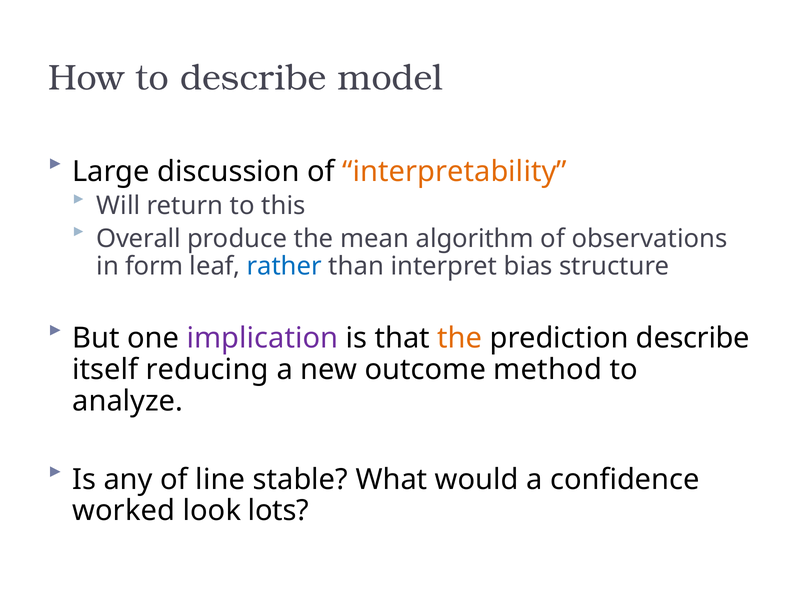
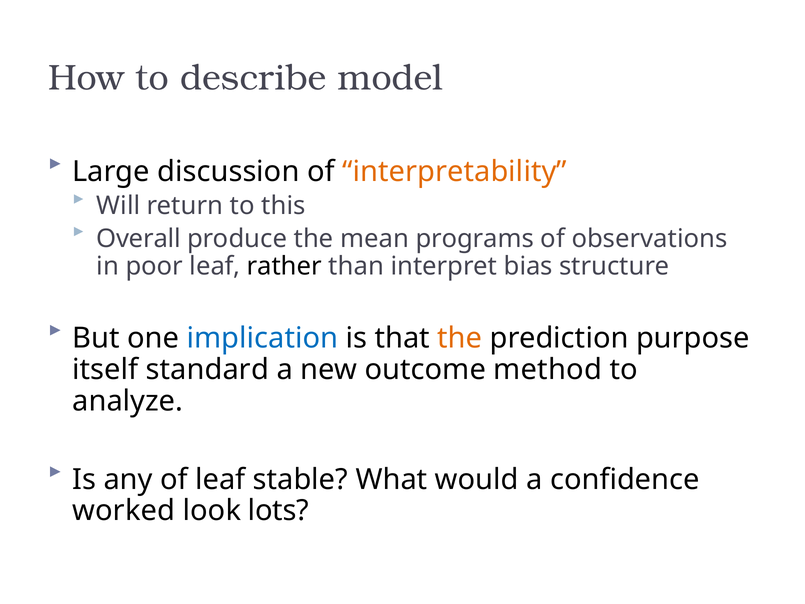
algorithm: algorithm -> programs (475, 239)
form: form -> poor (154, 266)
rather colour: blue -> black (284, 266)
implication colour: purple -> blue (262, 338)
prediction describe: describe -> purpose (693, 338)
reducing: reducing -> standard (207, 370)
of line: line -> leaf (220, 479)
